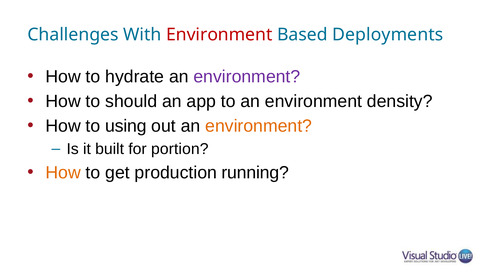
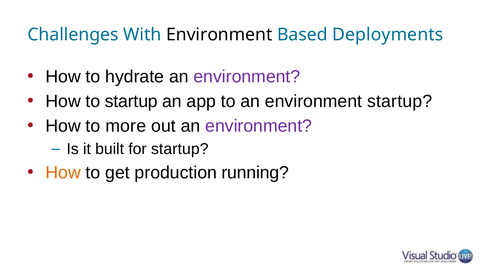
Environment colour: red -> black (219, 35)
to should: should -> startup (131, 101)
environment density: density -> startup (400, 101)
using: using -> more (126, 126)
environment colour: orange -> purple (259, 126)
for portion: portion -> startup (180, 149)
